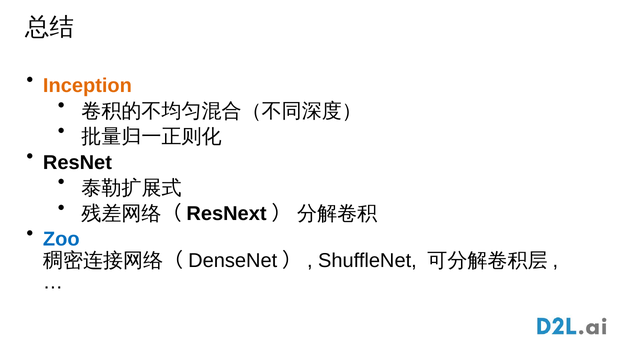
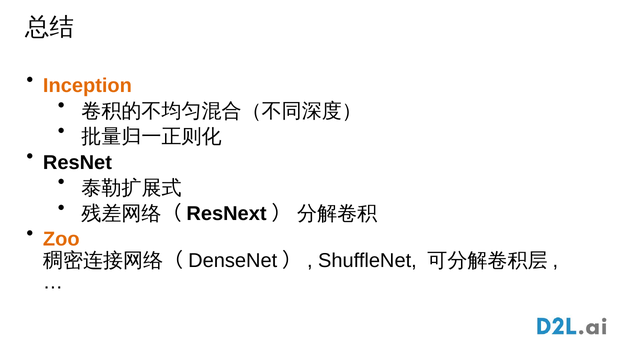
Zoo colour: blue -> orange (61, 239)
